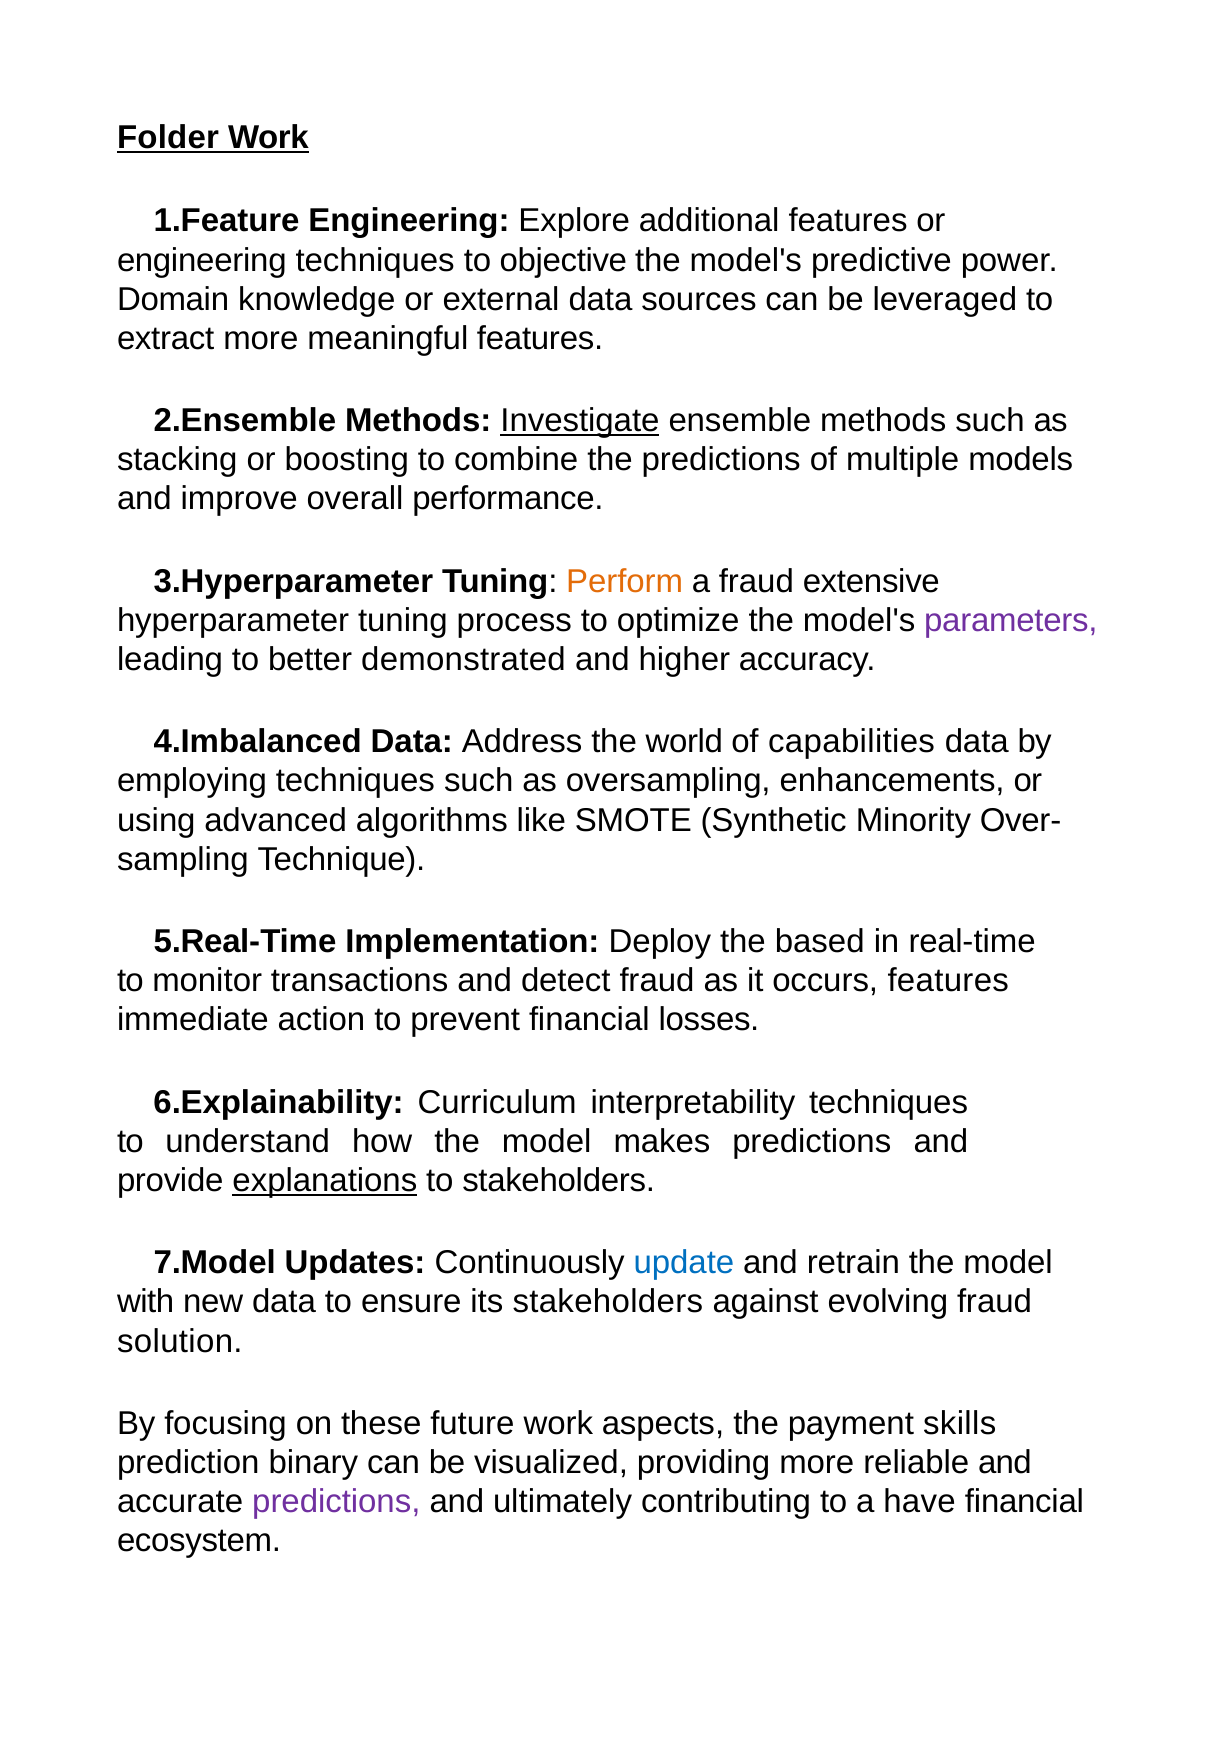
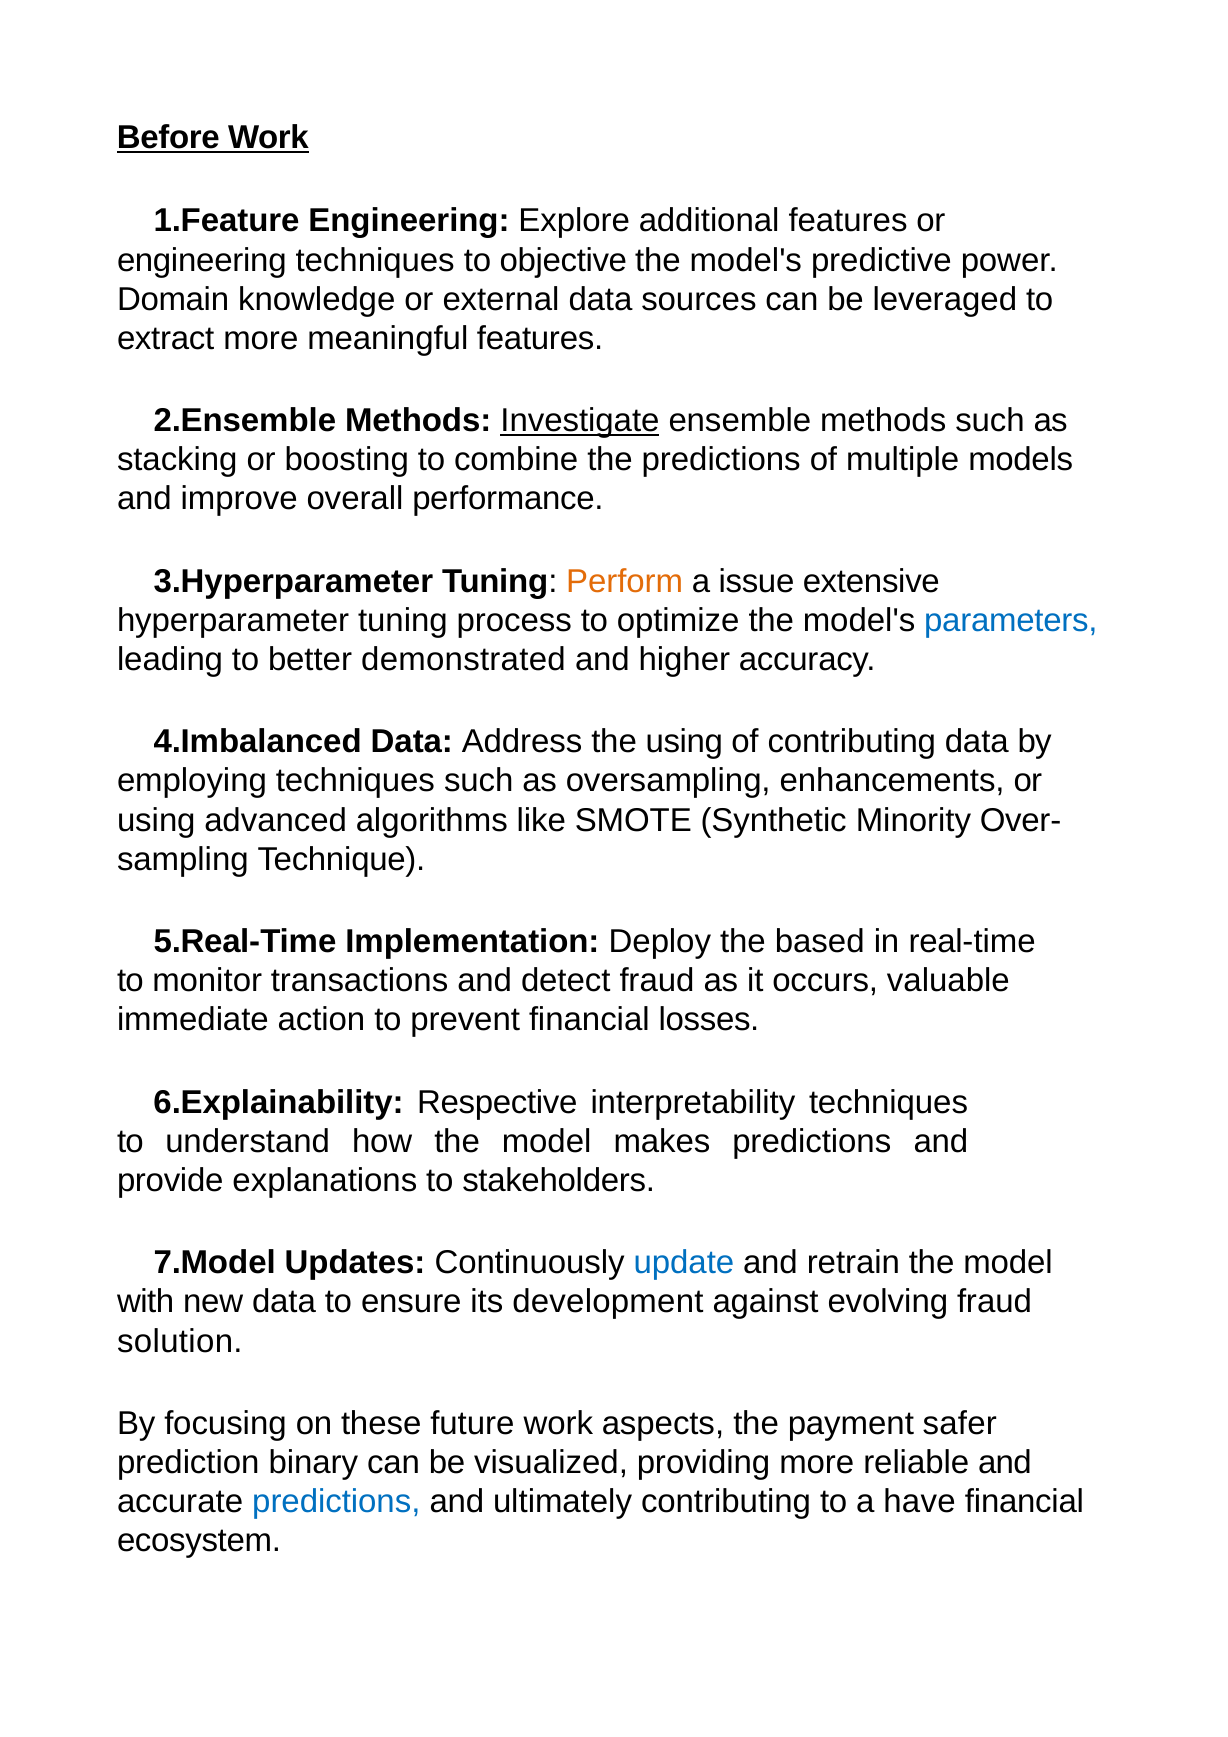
Folder: Folder -> Before (168, 138)
a fraud: fraud -> issue (757, 582)
parameters colour: purple -> blue (1011, 621)
the world: world -> using (684, 742)
of capabilities: capabilities -> contributing (852, 742)
occurs features: features -> valuable (948, 981)
Curriculum: Curriculum -> Respective (497, 1103)
explanations underline: present -> none (325, 1181)
its stakeholders: stakeholders -> development (608, 1303)
skills: skills -> safer (960, 1424)
predictions colour: purple -> blue (336, 1502)
